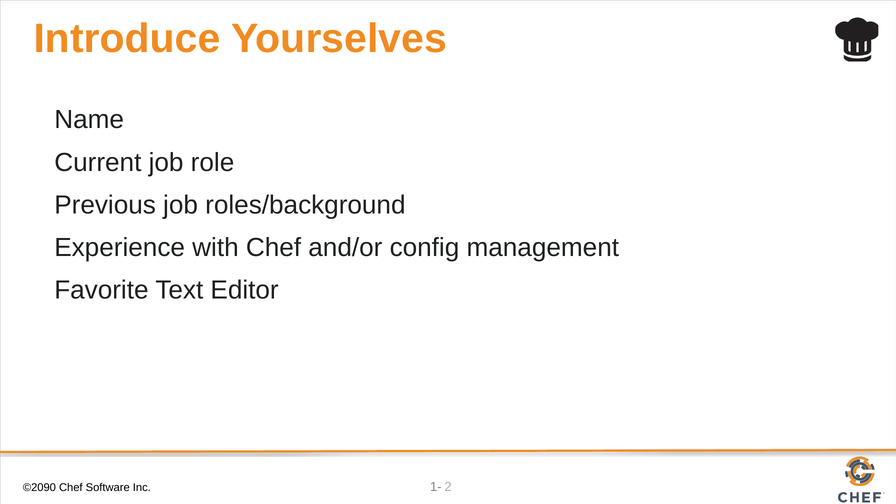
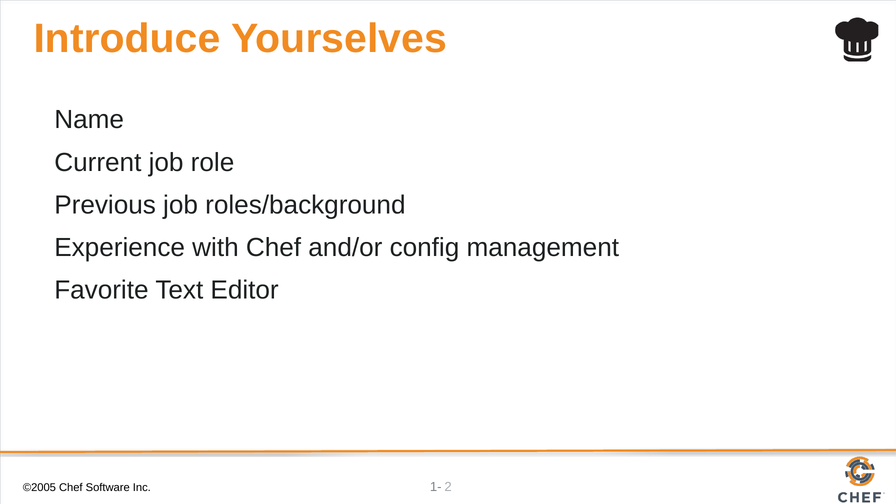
©2090: ©2090 -> ©2005 (39, 488)
